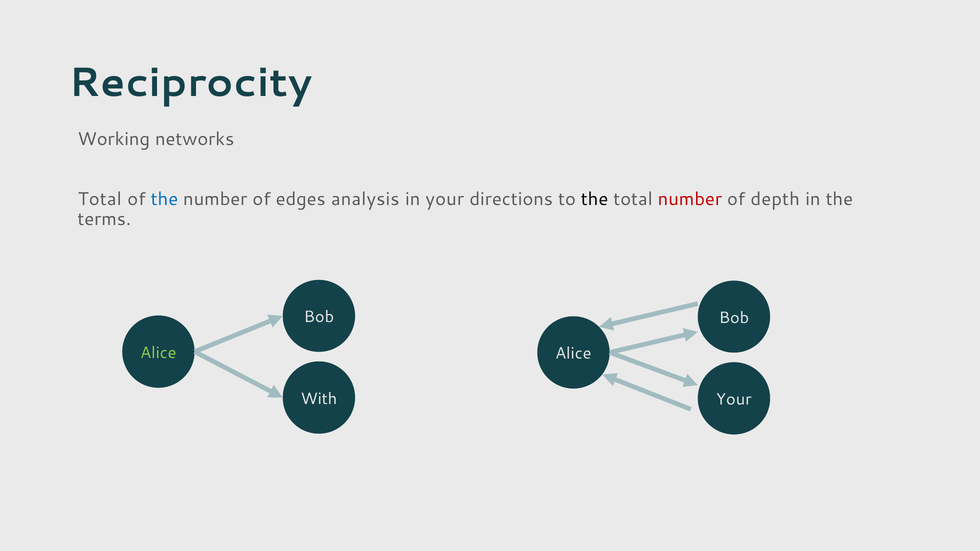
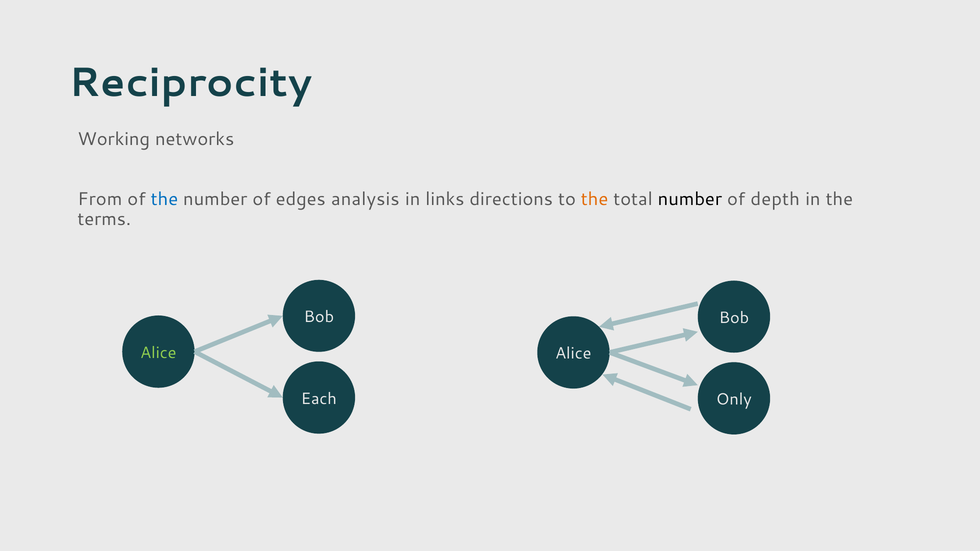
Total: Total -> From (100, 199)
in your: your -> links (445, 199)
the colour: black -> orange (595, 199)
number colour: red -> black (690, 199)
With: With -> Each (319, 399)
Your: Your -> Only (734, 400)
